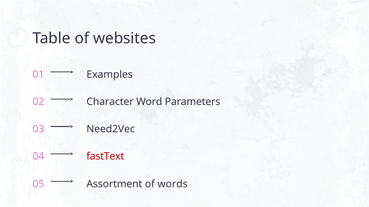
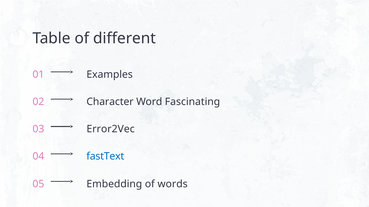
websites: websites -> different (124, 38)
Parameters: Parameters -> Fascinating (192, 102)
Need2Vec: Need2Vec -> Error2Vec (111, 129)
fastText colour: red -> blue (105, 157)
Assortment: Assortment -> Embedding (114, 184)
